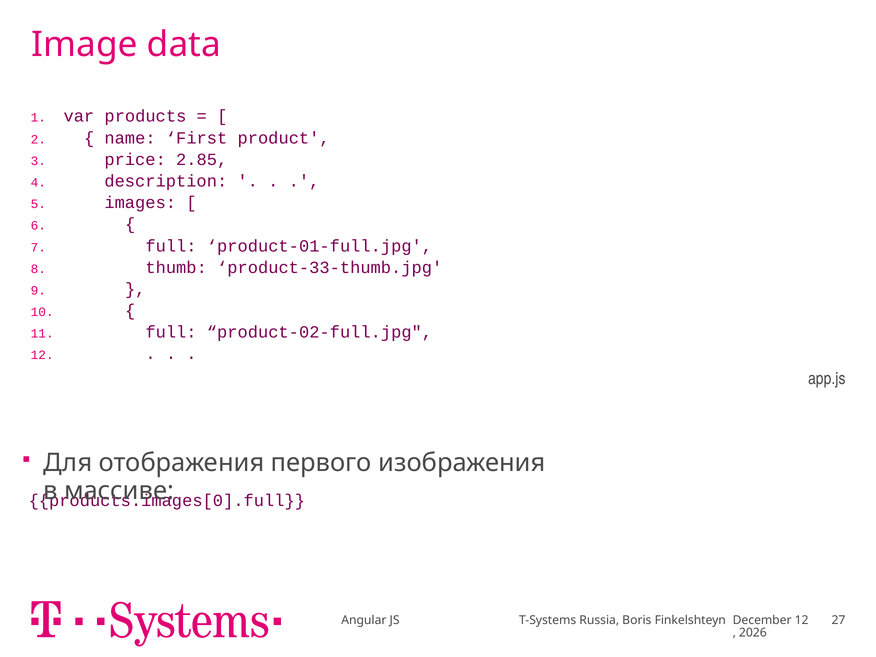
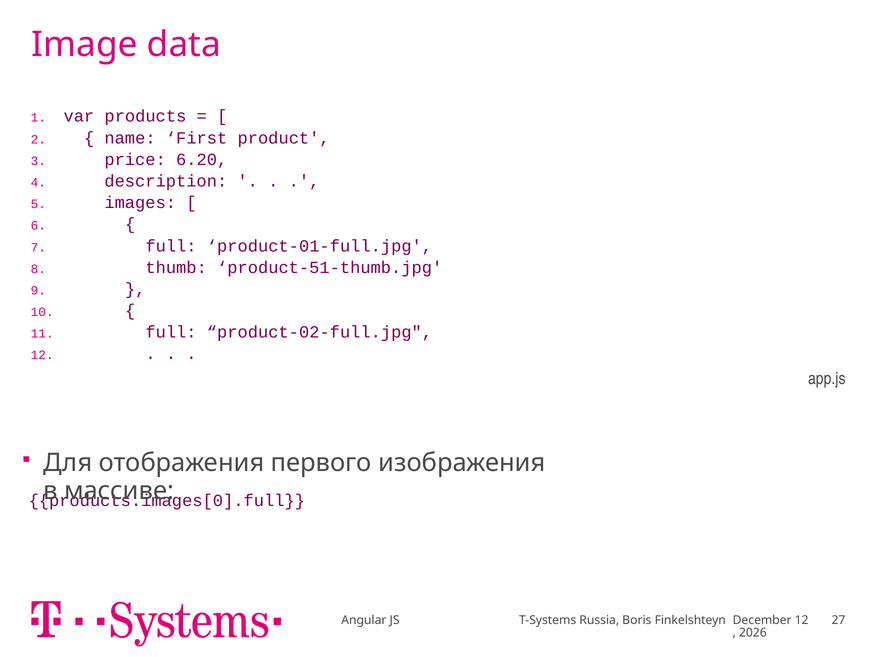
2.85: 2.85 -> 6.20 (202, 160)
product-33-thumb.jpg: product-33-thumb.jpg -> product-51-thumb.jpg (330, 267)
